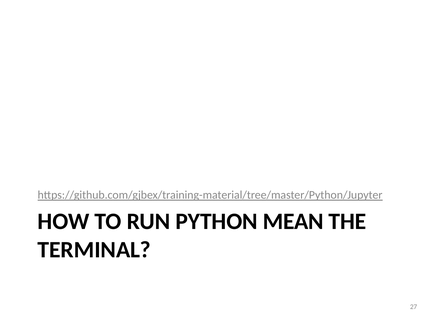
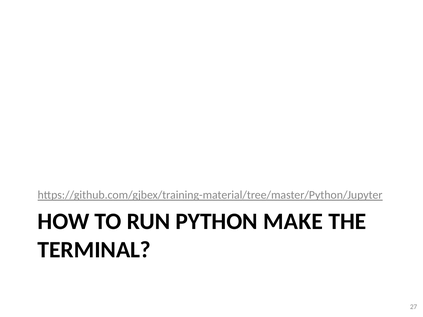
MEAN: MEAN -> MAKE (293, 222)
